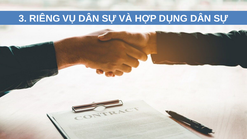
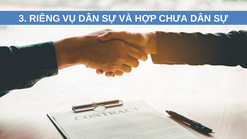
DỤNG: DỤNG -> CHƯA (173, 19)
